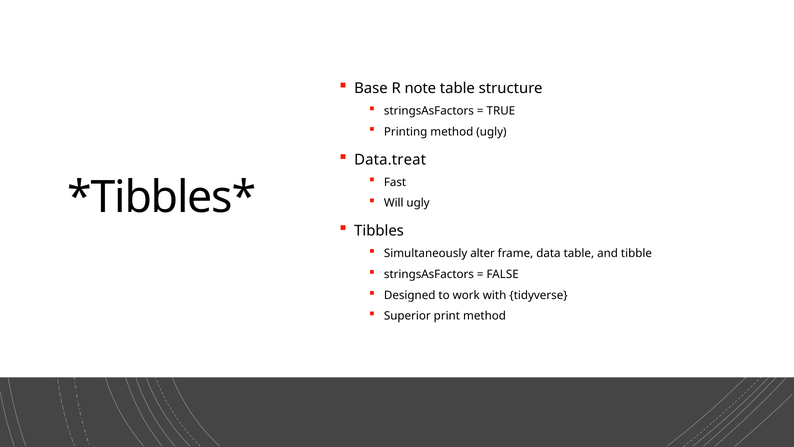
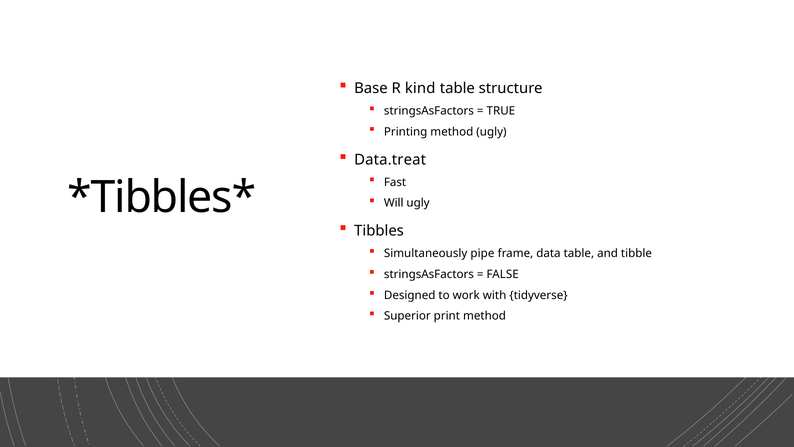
note: note -> kind (420, 88)
alter: alter -> pipe (482, 253)
